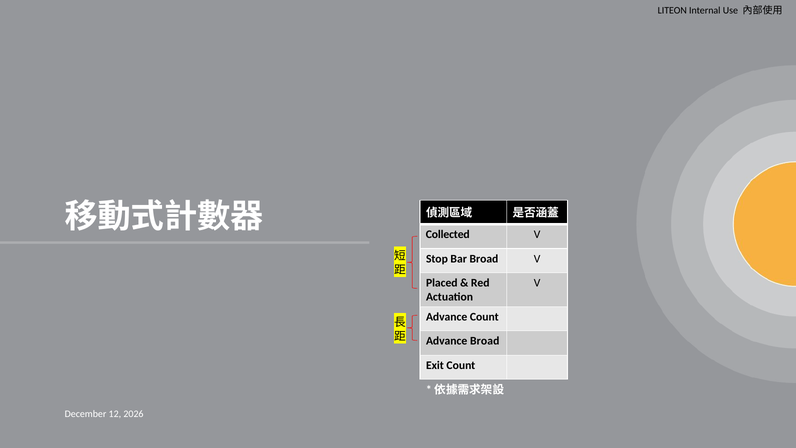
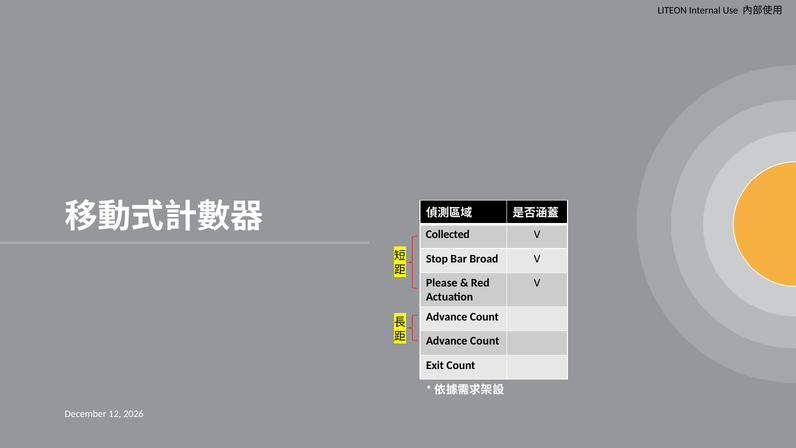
Placed: Placed -> Please (442, 283)
Broad: Broad -> Count (485, 341)
